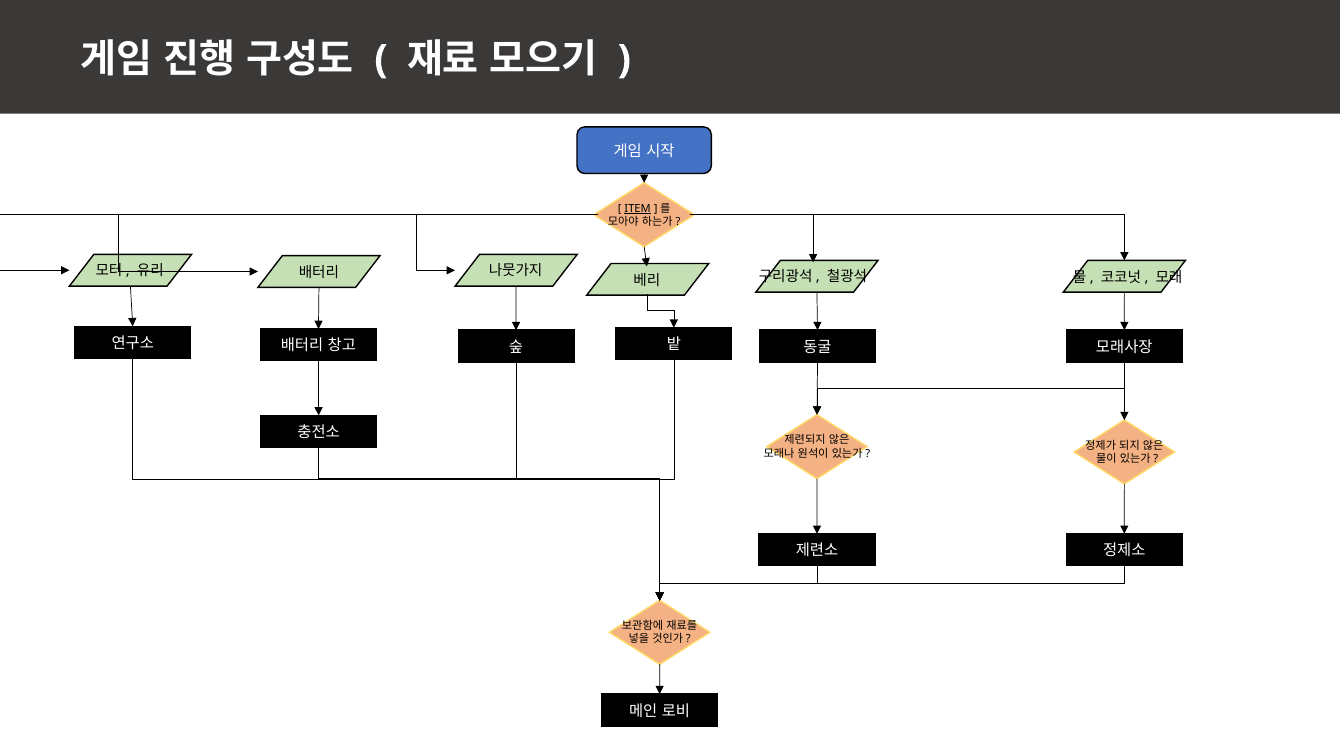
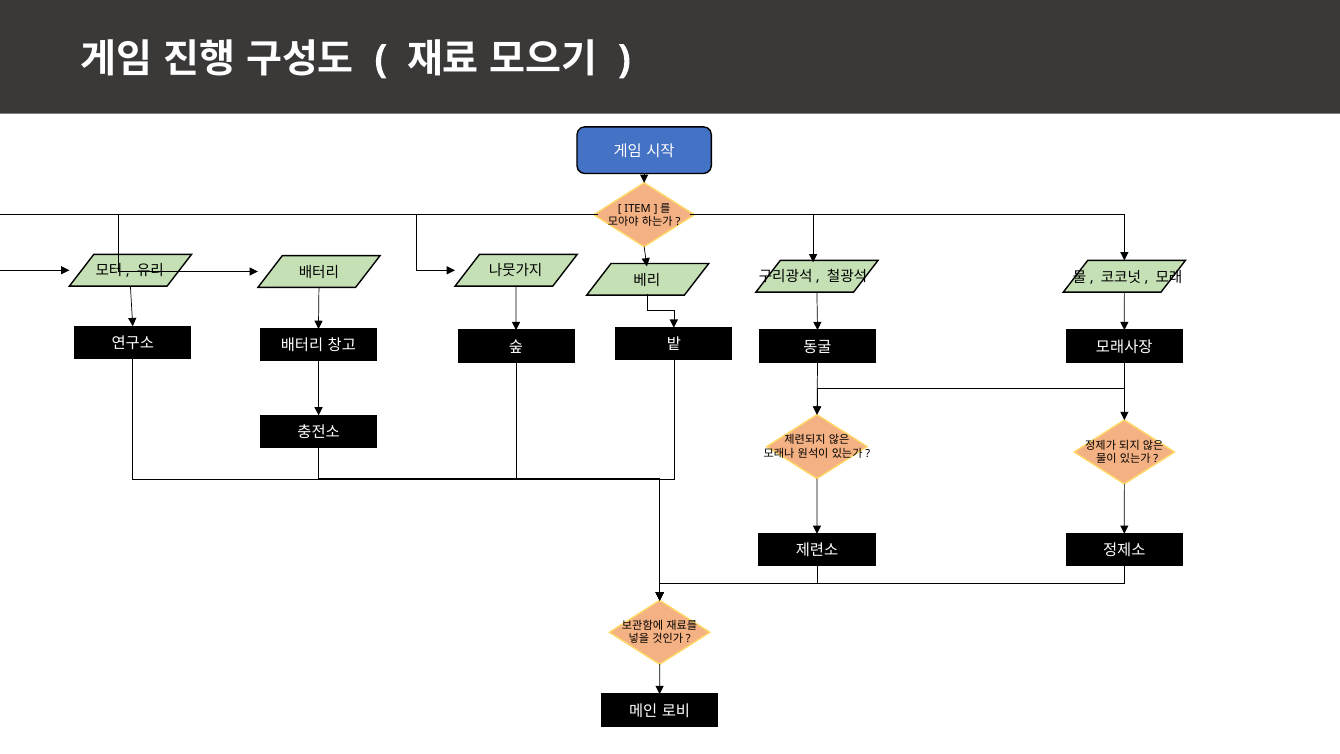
ITEM underline: present -> none (638, 208)
